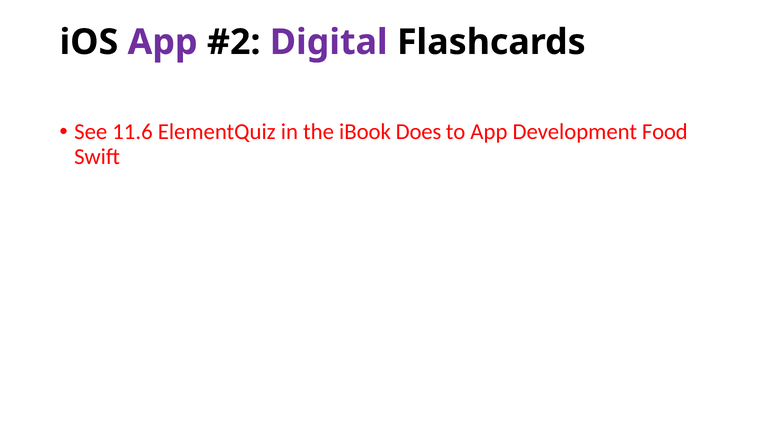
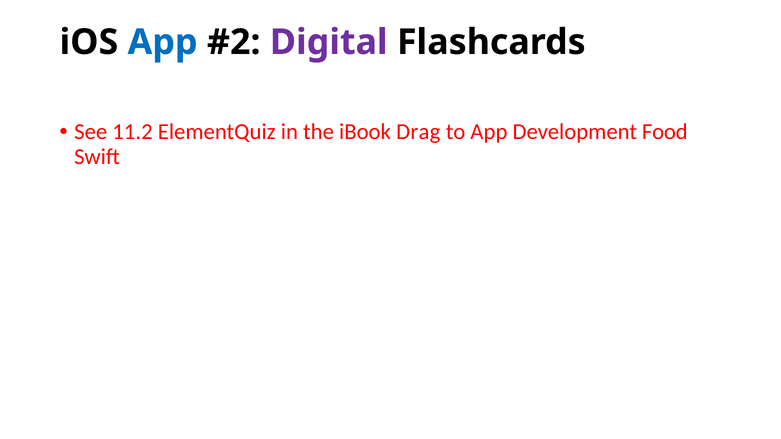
App colour: purple -> blue (163, 42)
11.6: 11.6 -> 11.2 (133, 132)
Does: Does -> Drag (418, 132)
